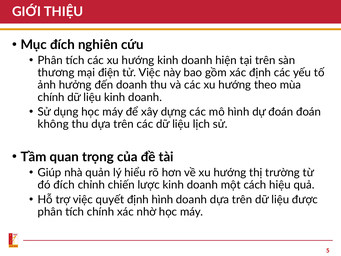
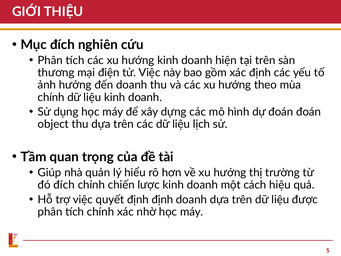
không: không -> object (53, 124)
định hình: hình -> định (162, 199)
